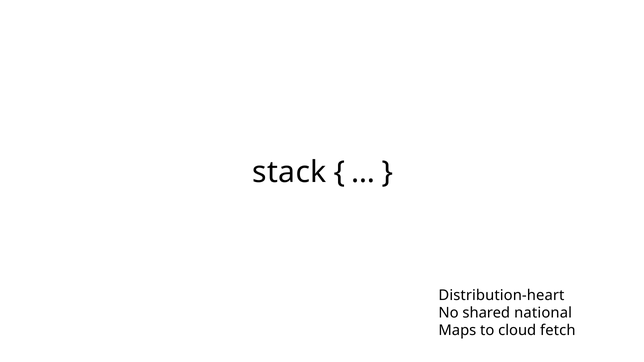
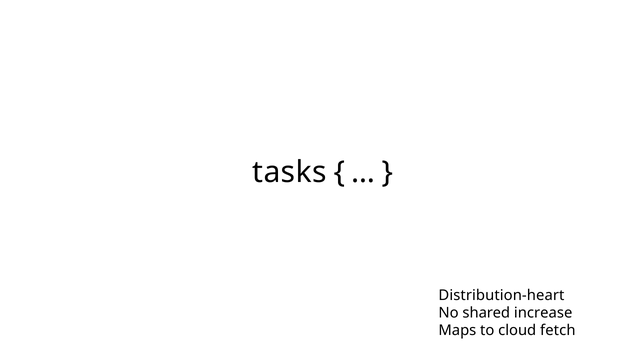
stack: stack -> tasks (289, 172)
national: national -> increase (543, 313)
